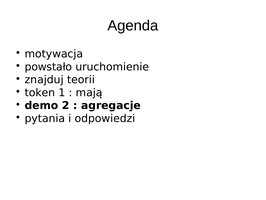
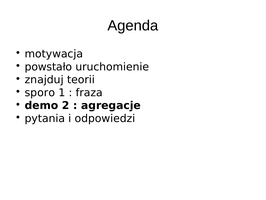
token: token -> sporo (40, 92)
mają: mają -> fraza (89, 92)
